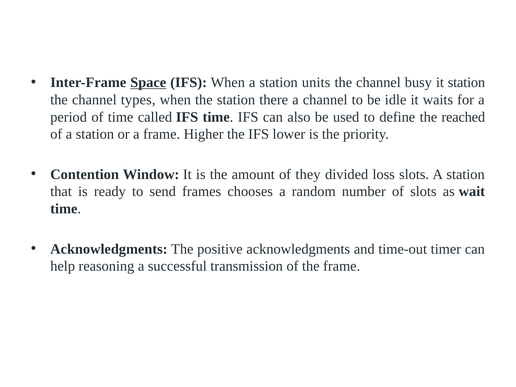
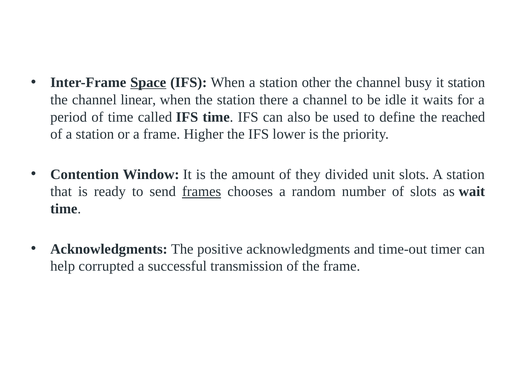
units: units -> other (316, 82)
types: types -> linear (138, 100)
loss: loss -> unit (384, 174)
frames underline: none -> present (202, 192)
reasoning: reasoning -> corrupted (106, 266)
